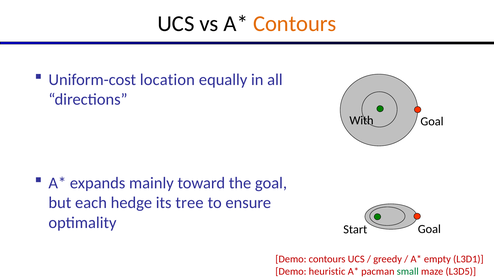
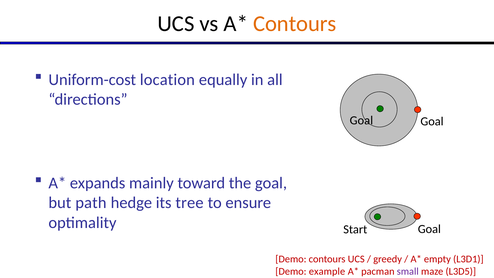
With: With -> Goal (361, 120)
each: each -> path (91, 203)
heuristic: heuristic -> example (327, 271)
small colour: green -> purple (408, 271)
